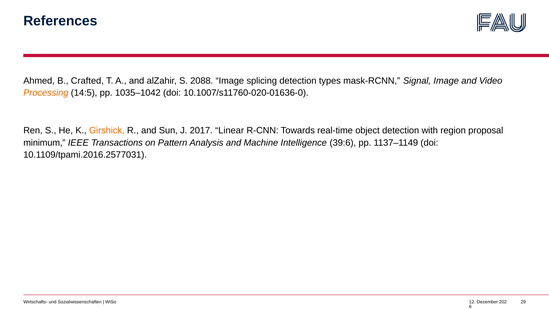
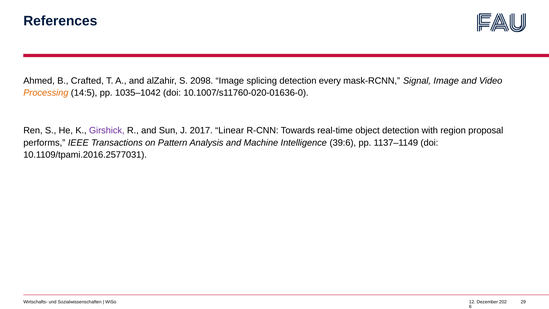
2088: 2088 -> 2098 (202, 81)
types: types -> every (330, 81)
Girshick colour: orange -> purple (107, 131)
minimum: minimum -> performs (44, 143)
